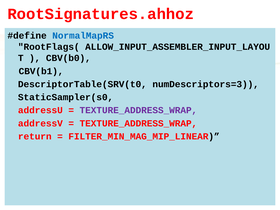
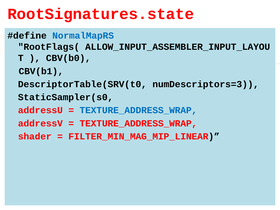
RootSignatures.ahhoz: RootSignatures.ahhoz -> RootSignatures.state (101, 14)
TEXTURE_ADDRESS_WRAP colour: purple -> blue (138, 110)
return: return -> shader (35, 136)
